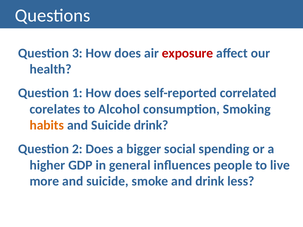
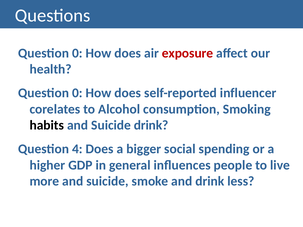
3: 3 -> 0 (77, 53)
1: 1 -> 0 (77, 93)
correlated: correlated -> influencer (248, 93)
habits colour: orange -> black (47, 125)
2: 2 -> 4 (77, 149)
